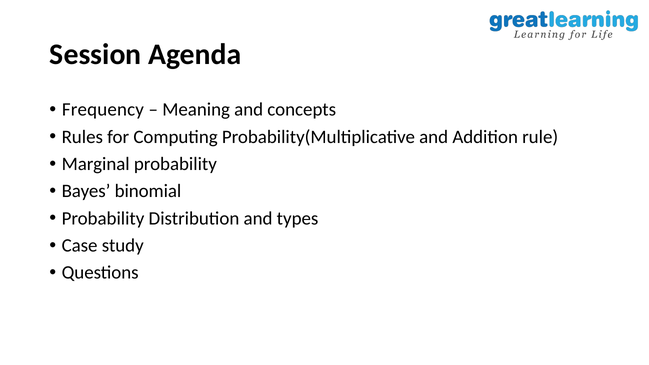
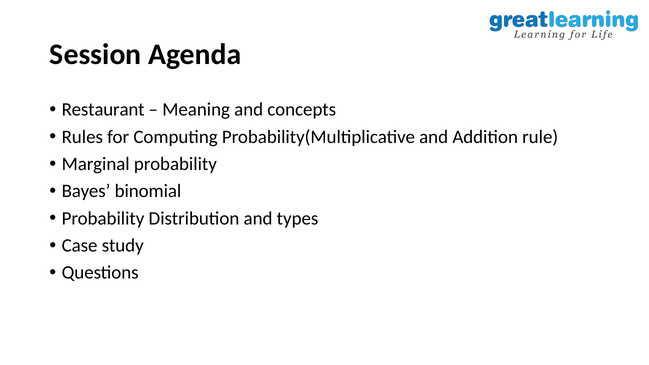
Frequency: Frequency -> Restaurant (103, 110)
